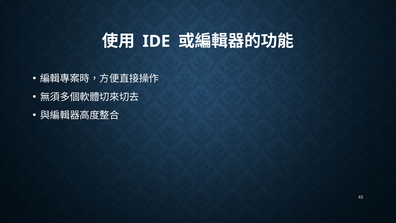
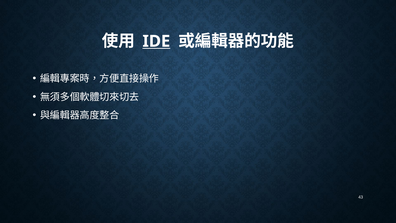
IDE underline: none -> present (156, 41)
